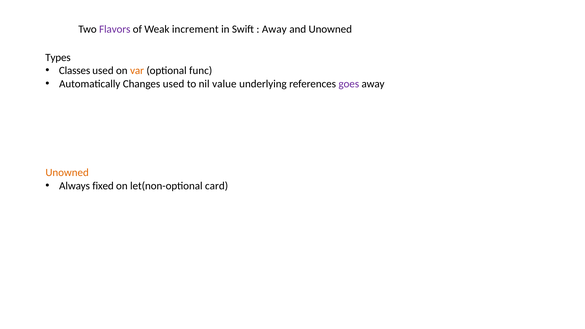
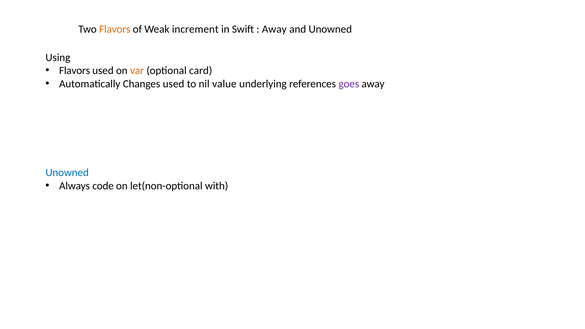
Flavors colour: purple -> orange (115, 29)
Types: Types -> Using (58, 57)
Classes: Classes -> Flavors (75, 71)
func: func -> card (201, 71)
Unowned colour: orange -> blue (67, 173)
fixed: fixed -> code (103, 186)
card: card -> with (217, 186)
